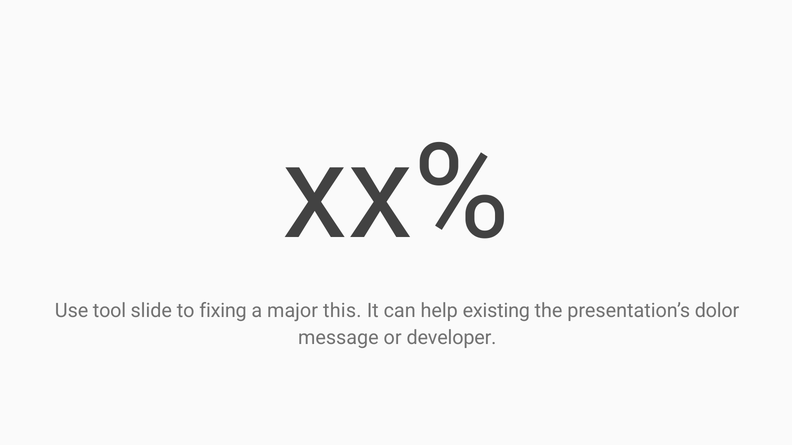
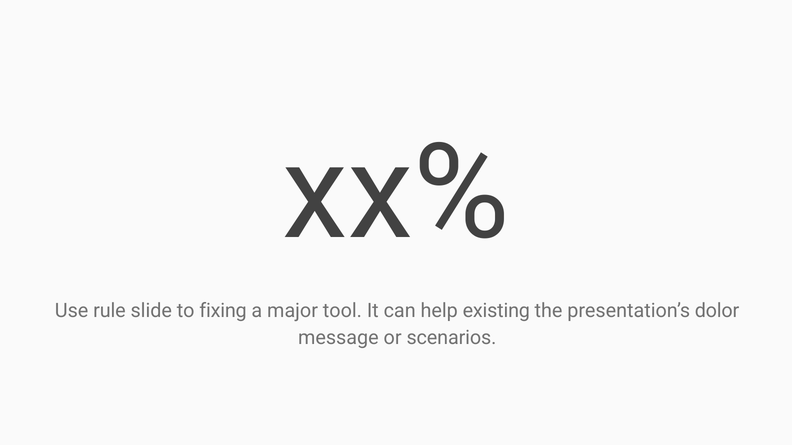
tool: tool -> rule (109, 311)
this: this -> tool (342, 311)
developer: developer -> scenarios (451, 338)
